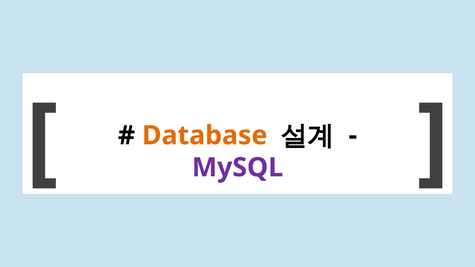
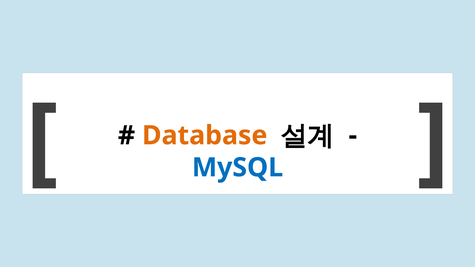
MySQL colour: purple -> blue (237, 168)
